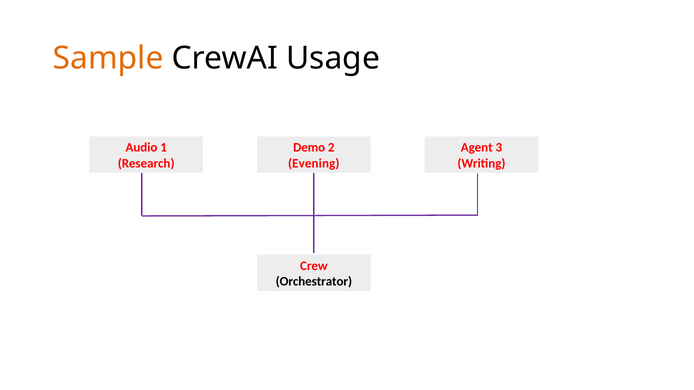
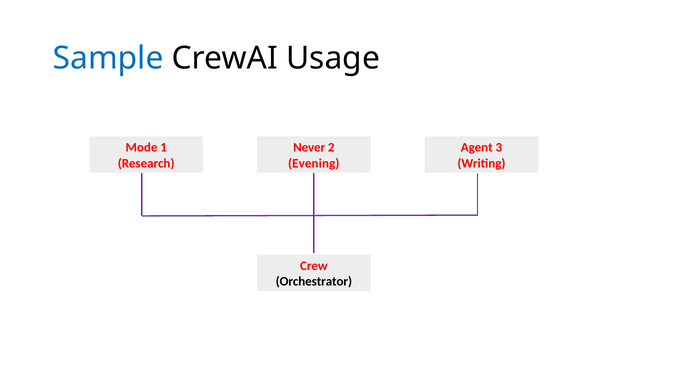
Sample colour: orange -> blue (108, 58)
Audio: Audio -> Mode (141, 148)
Demo: Demo -> Never (309, 148)
